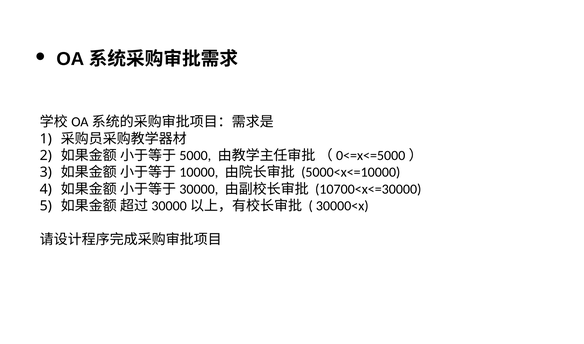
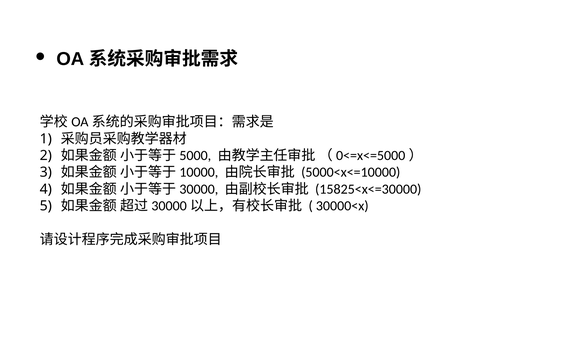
10700<x<=30000: 10700<x<=30000 -> 15825<x<=30000 (368, 189)
